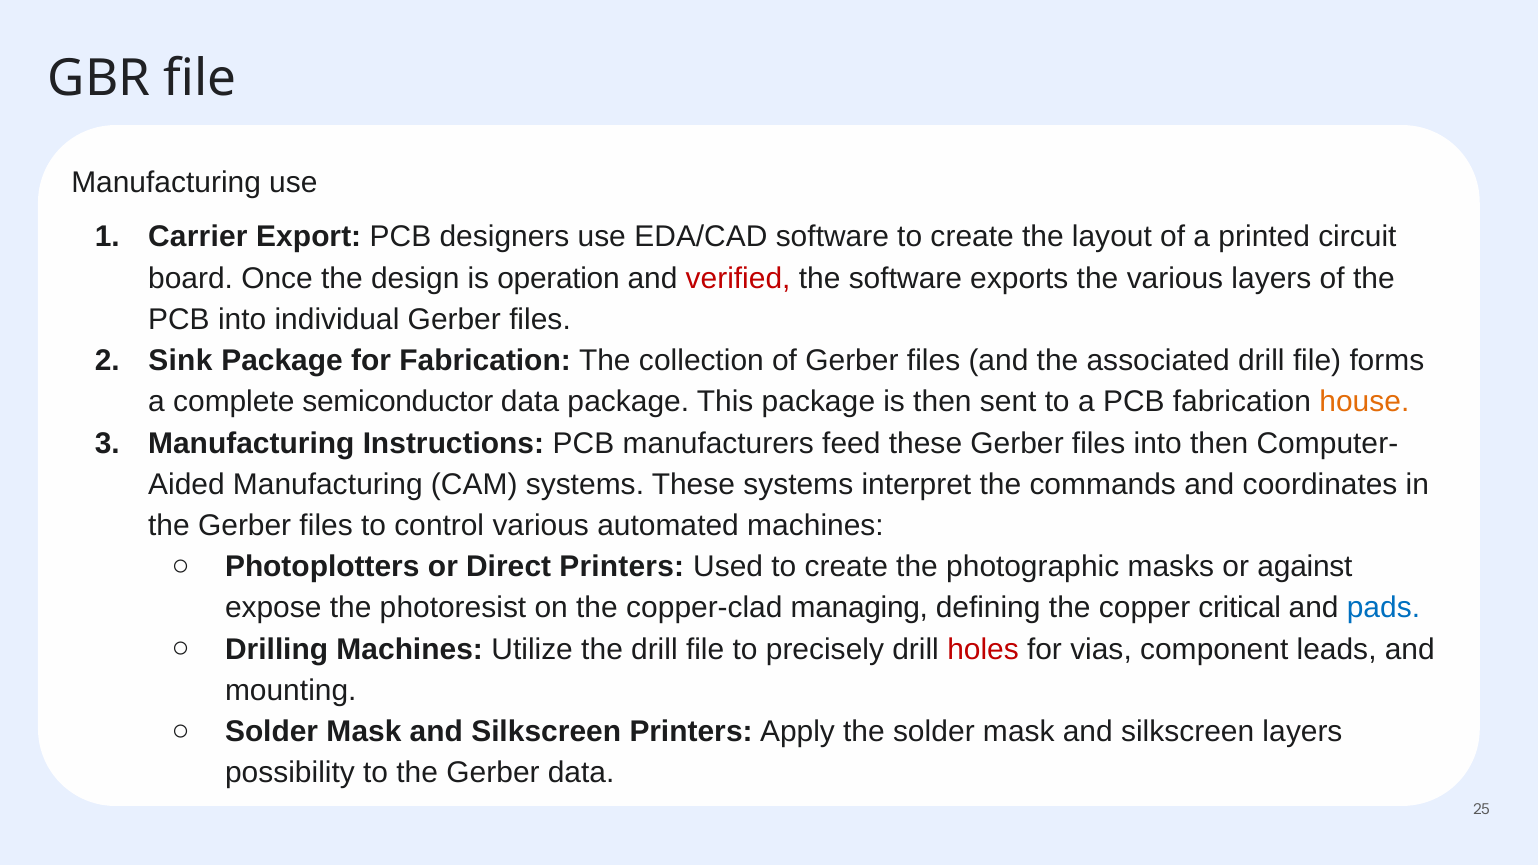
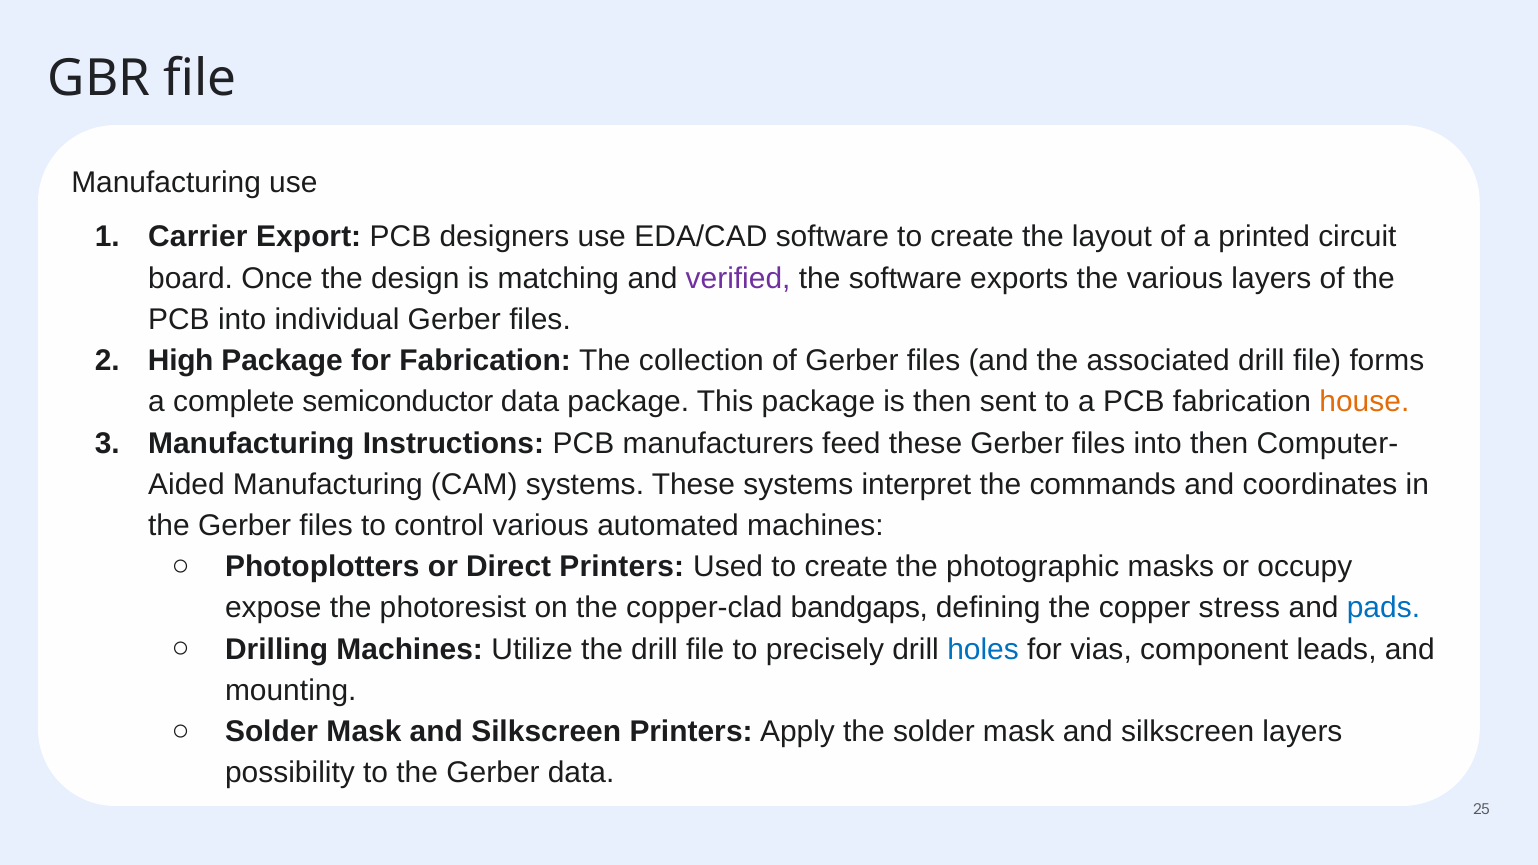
operation: operation -> matching (558, 278)
verified colour: red -> purple (738, 278)
Sink: Sink -> High (181, 361)
against: against -> occupy (1305, 567)
managing: managing -> bandgaps (859, 608)
critical: critical -> stress (1239, 608)
holes colour: red -> blue (983, 649)
